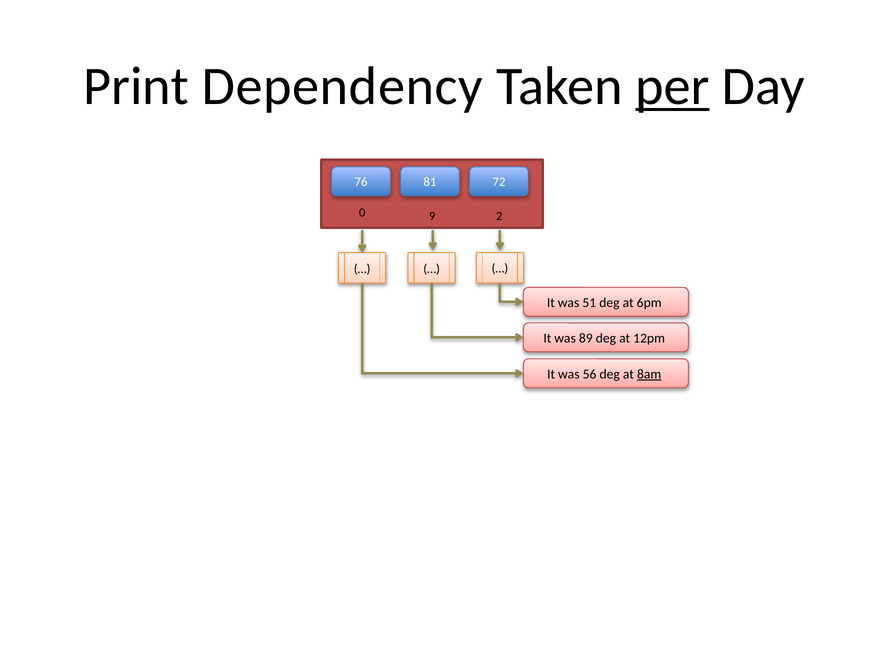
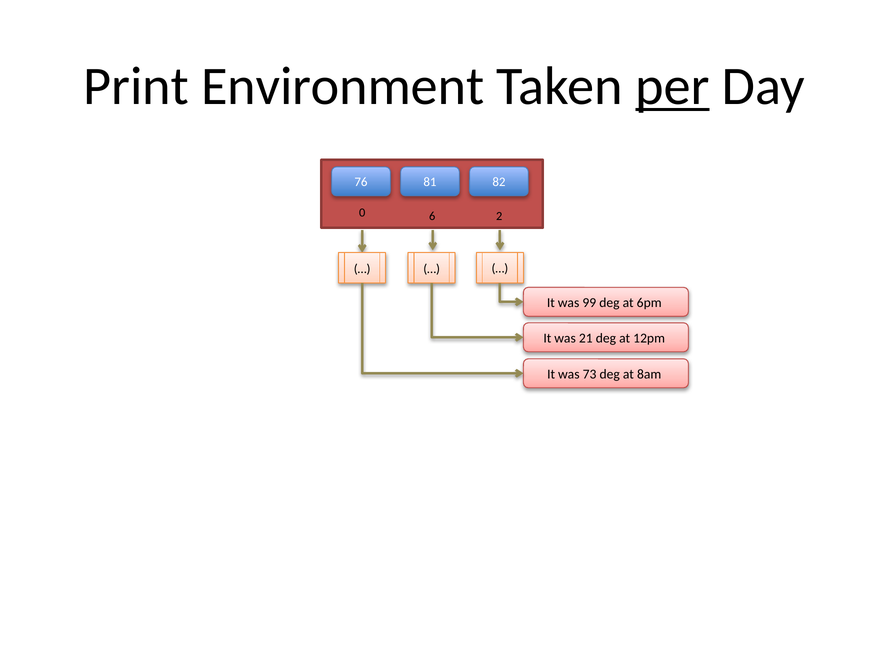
Dependency: Dependency -> Environment (343, 86)
72: 72 -> 82 (499, 182)
9: 9 -> 6 (432, 216)
51: 51 -> 99 (589, 303)
89: 89 -> 21 (586, 338)
56: 56 -> 73 (590, 374)
8am underline: present -> none (649, 374)
